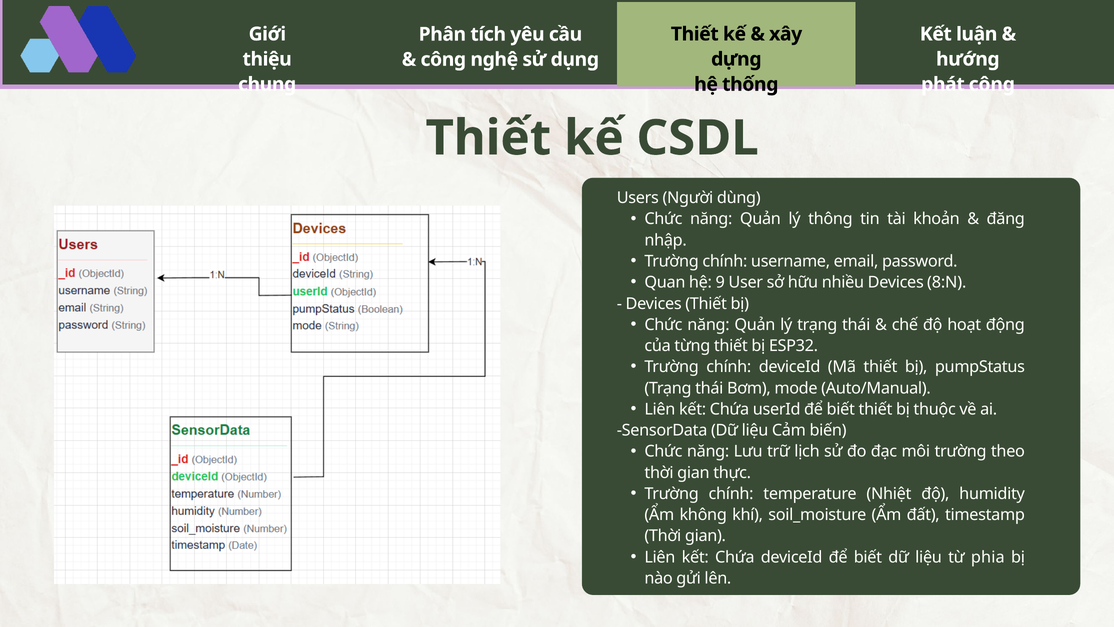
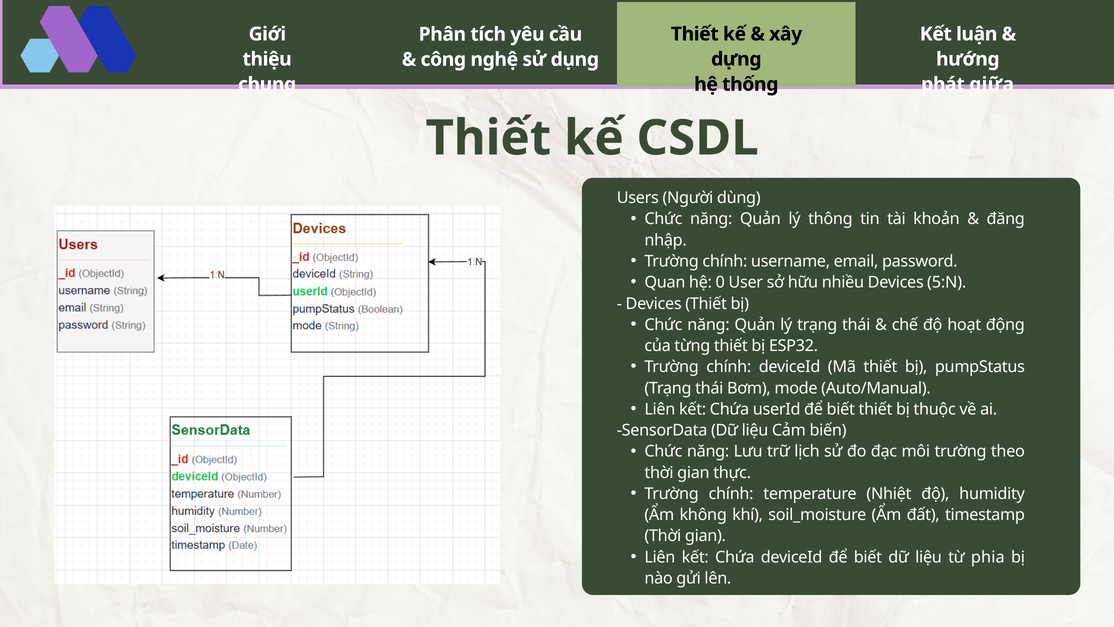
phát công: công -> giữa (992, 84)
9: 9 -> 0 (720, 282)
8:N: 8:N -> 5:N (947, 282)
